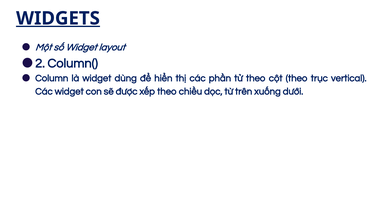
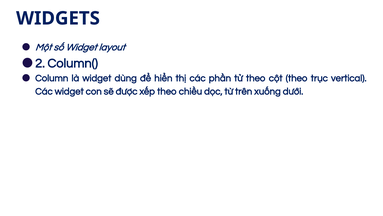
WIDGETS underline: present -> none (58, 18)
